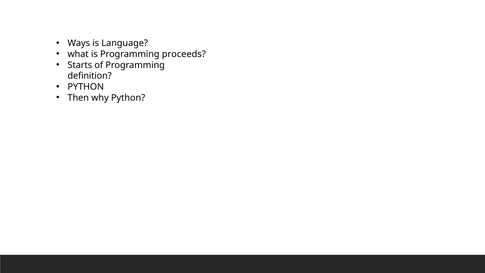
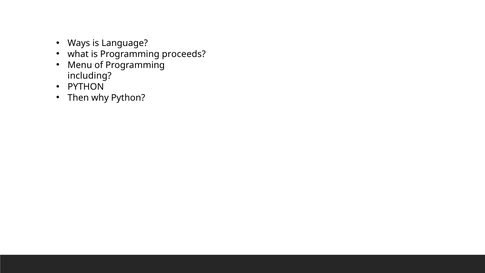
Starts: Starts -> Menu (80, 65)
definition: definition -> including (90, 76)
